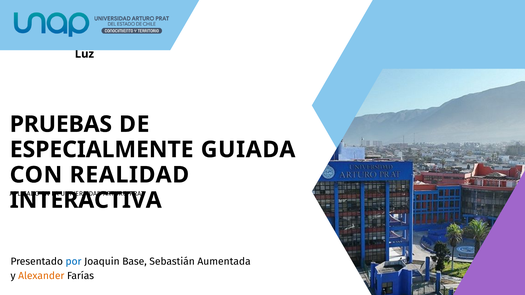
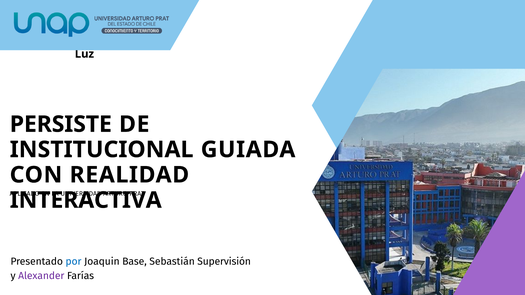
PRUEBAS: PRUEBAS -> PERSISTE (61, 124)
ESPECIALMENTE: ESPECIALMENTE -> INSTITUCIONAL (102, 150)
Aumentada: Aumentada -> Supervisión (224, 262)
Alexander colour: orange -> purple (41, 276)
